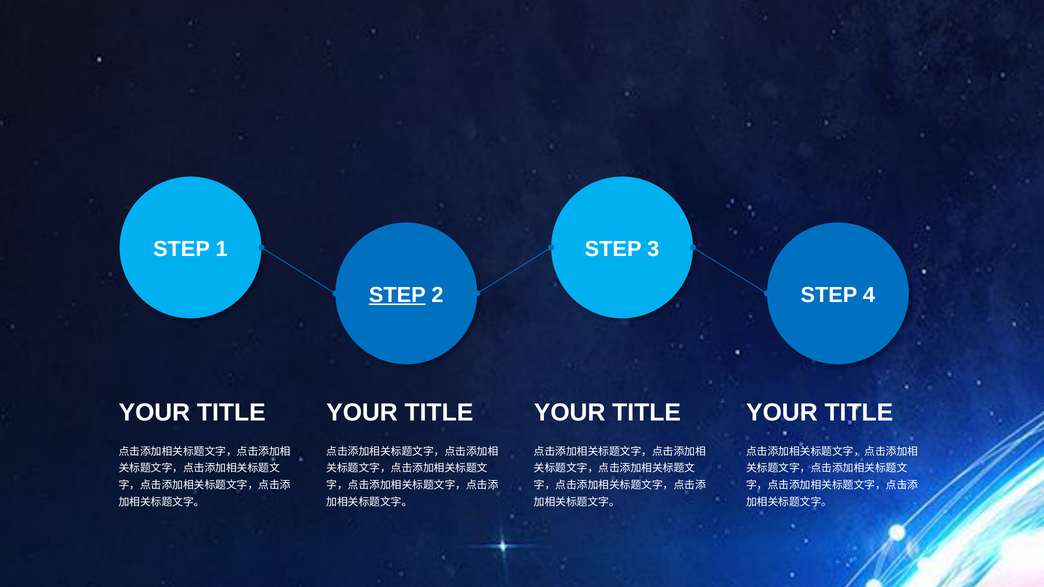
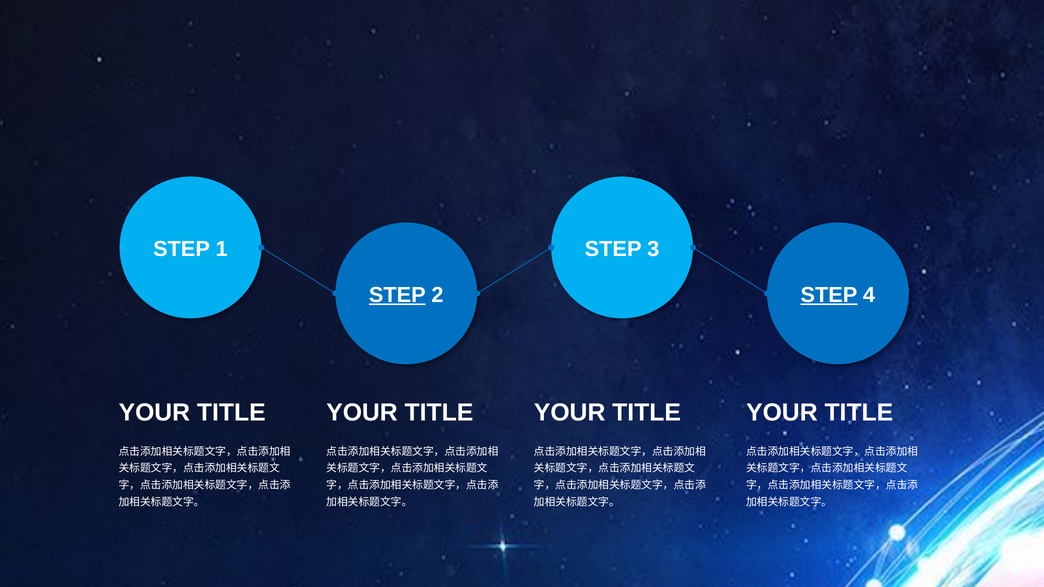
STEP underline: none -> present (829, 295)
